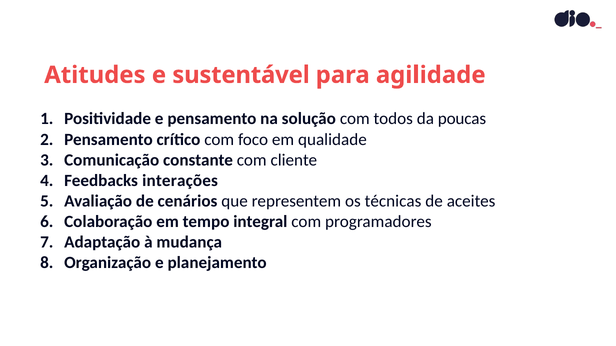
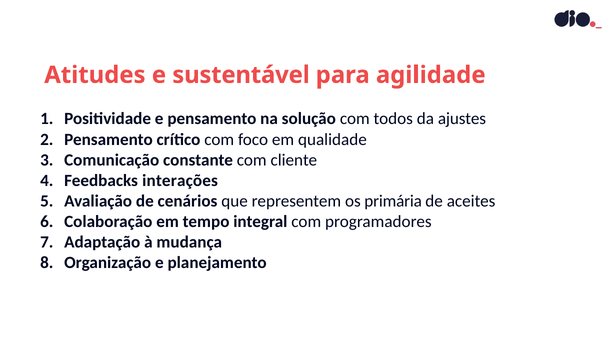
poucas: poucas -> ajustes (462, 119)
técnicas: técnicas -> primária (393, 201)
